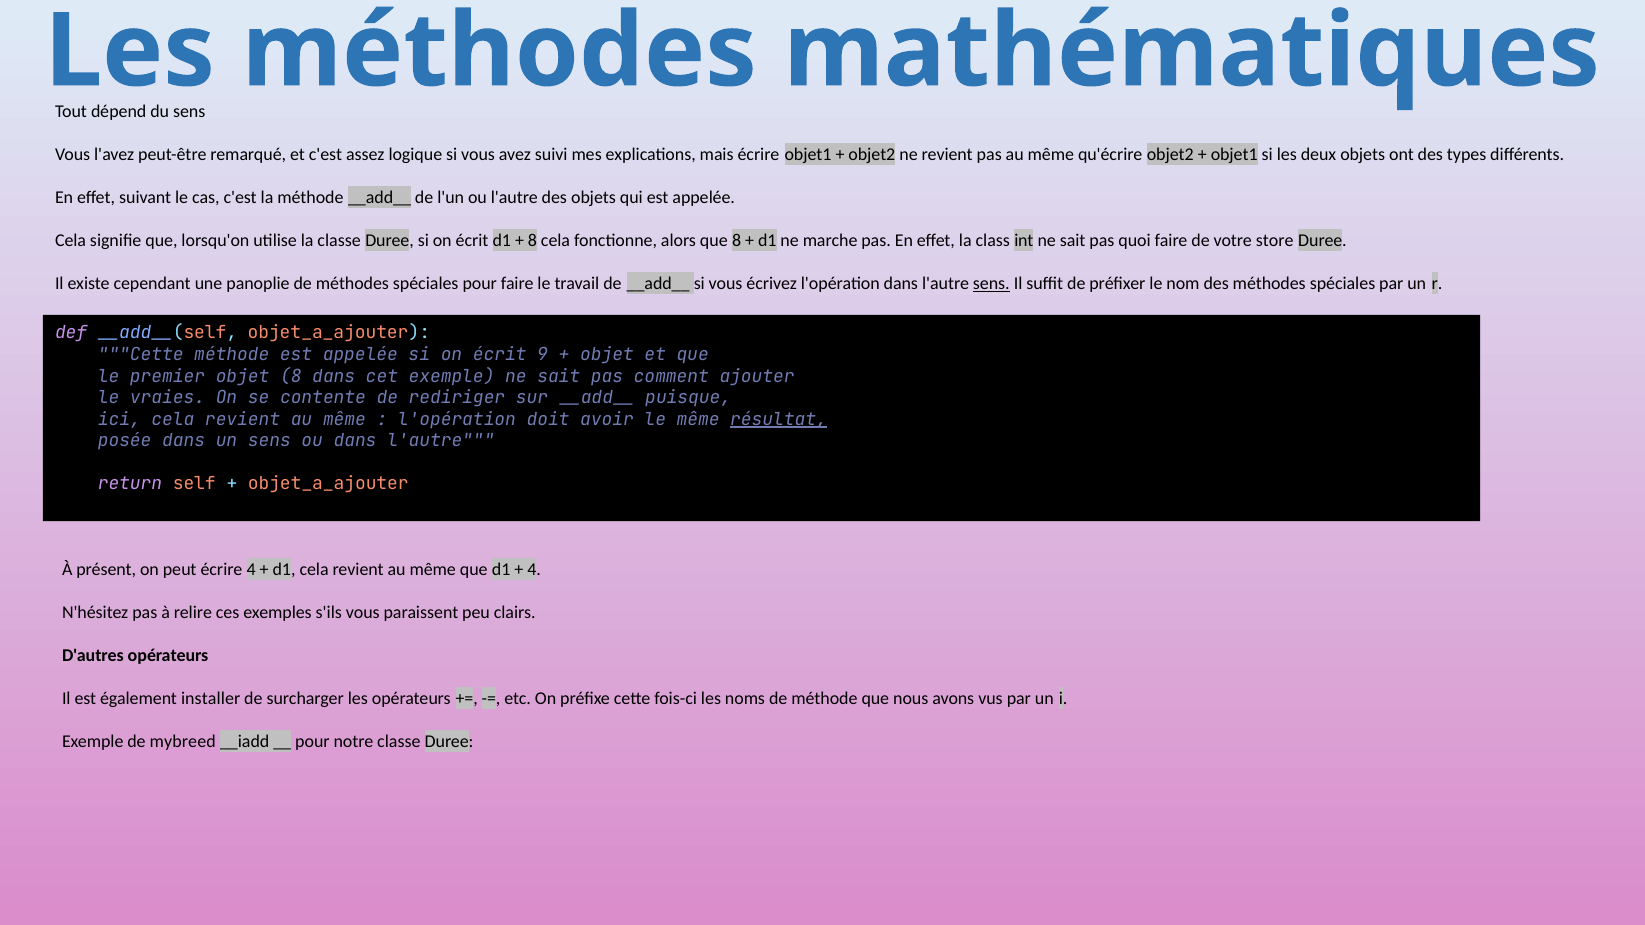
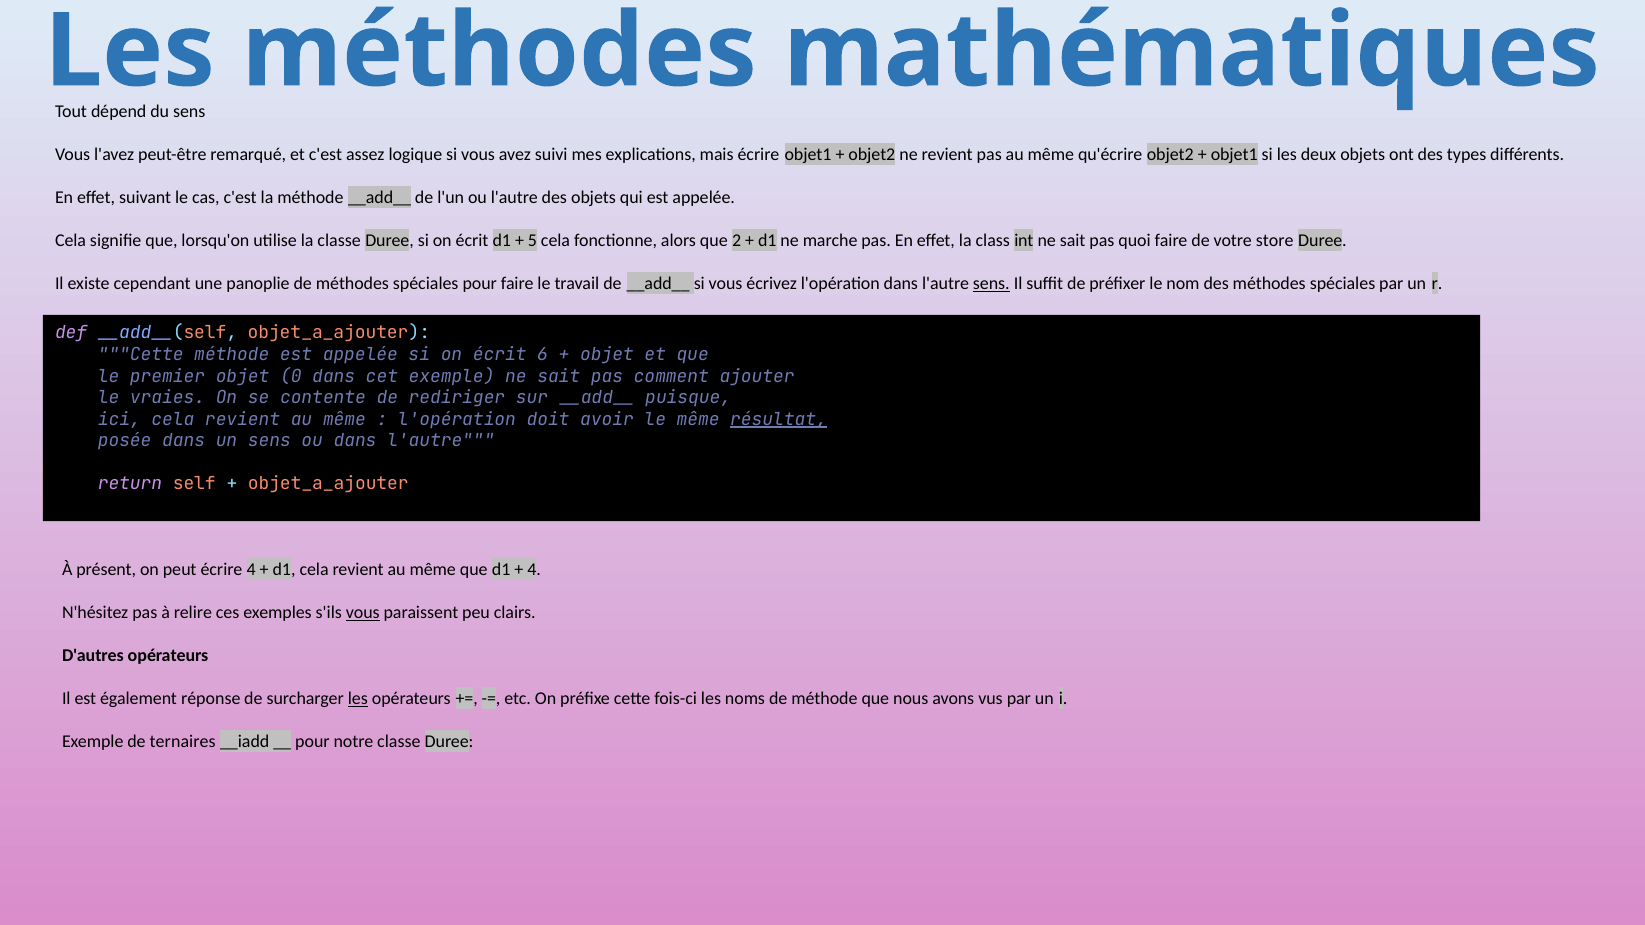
8: 8 -> 5 (532, 241)
que 8: 8 -> 2 (737, 241)
9: 9 -> 6 (543, 355)
objet 8: 8 -> 0 (291, 376)
vous underline: none -> present (363, 613)
installer: installer -> réponse (211, 699)
les underline: none -> present (358, 699)
mybreed: mybreed -> ternaires (183, 742)
